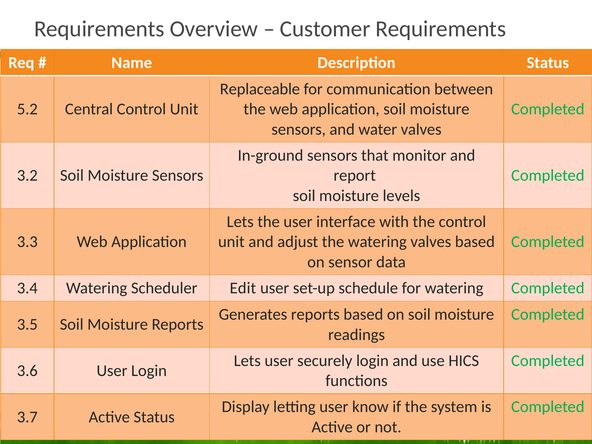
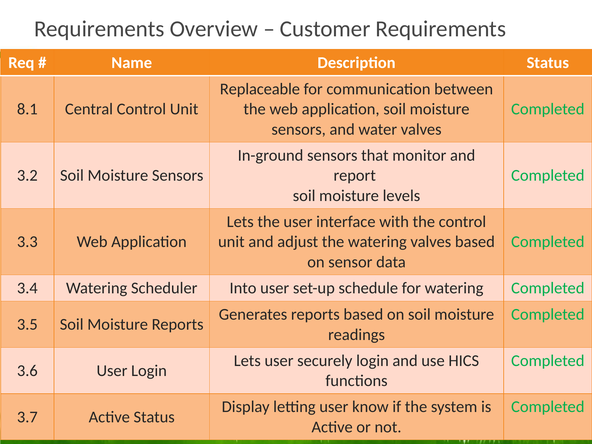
5.2: 5.2 -> 8.1 (27, 109)
Edit: Edit -> Into (243, 288)
